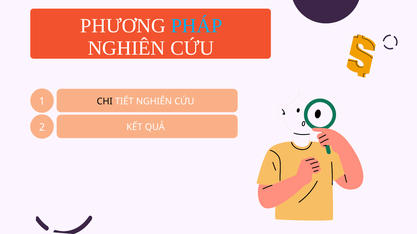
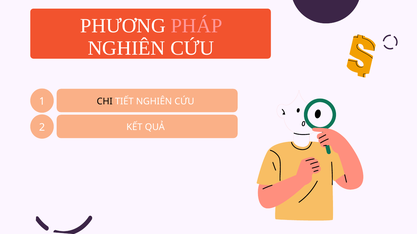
PHÁP colour: light blue -> pink (197, 26)
